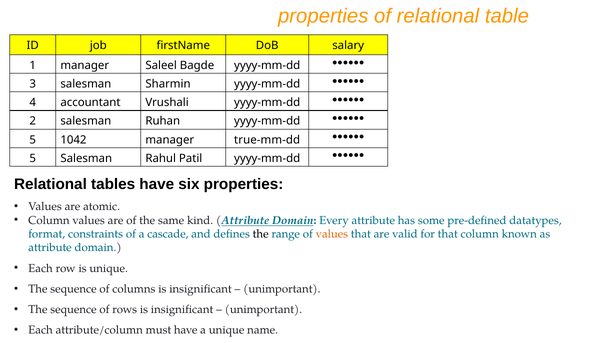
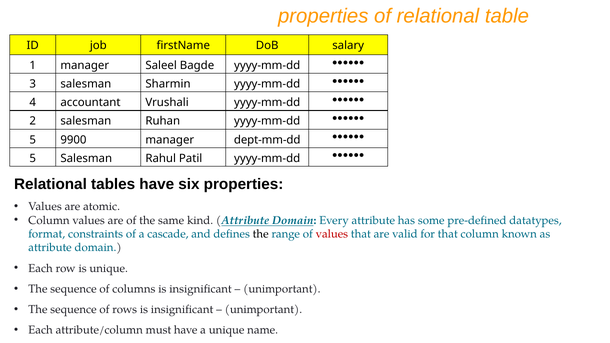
1042: 1042 -> 9900 (73, 140)
true-mm-dd: true-mm-dd -> dept-mm-dd (267, 140)
values colour: orange -> red (332, 234)
